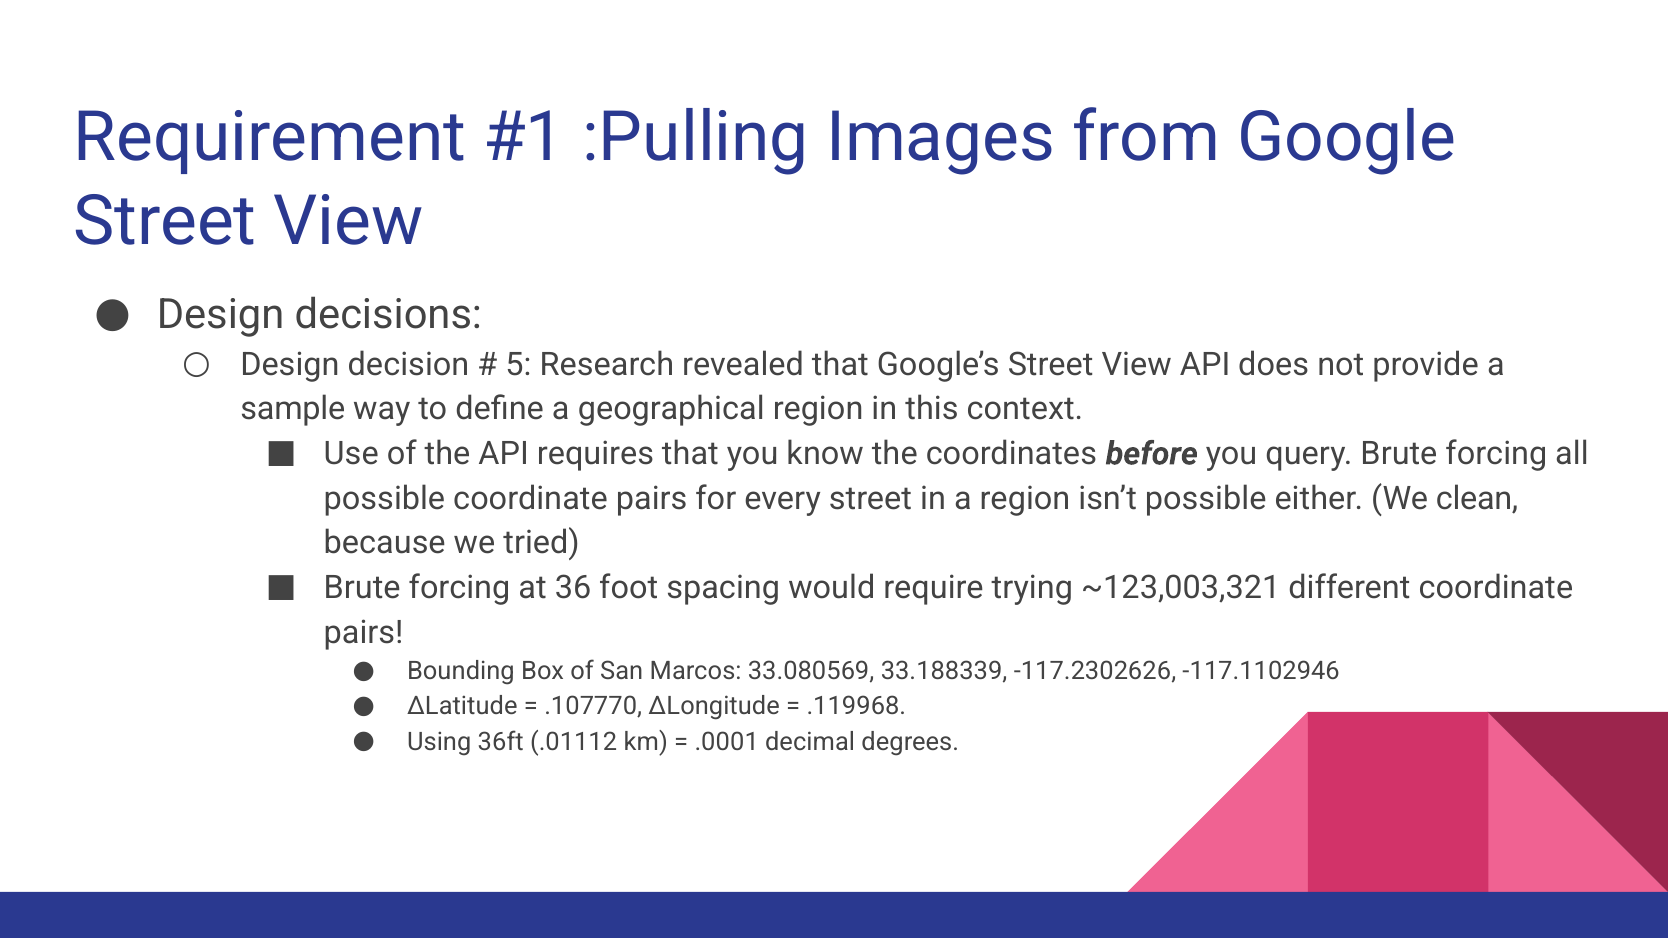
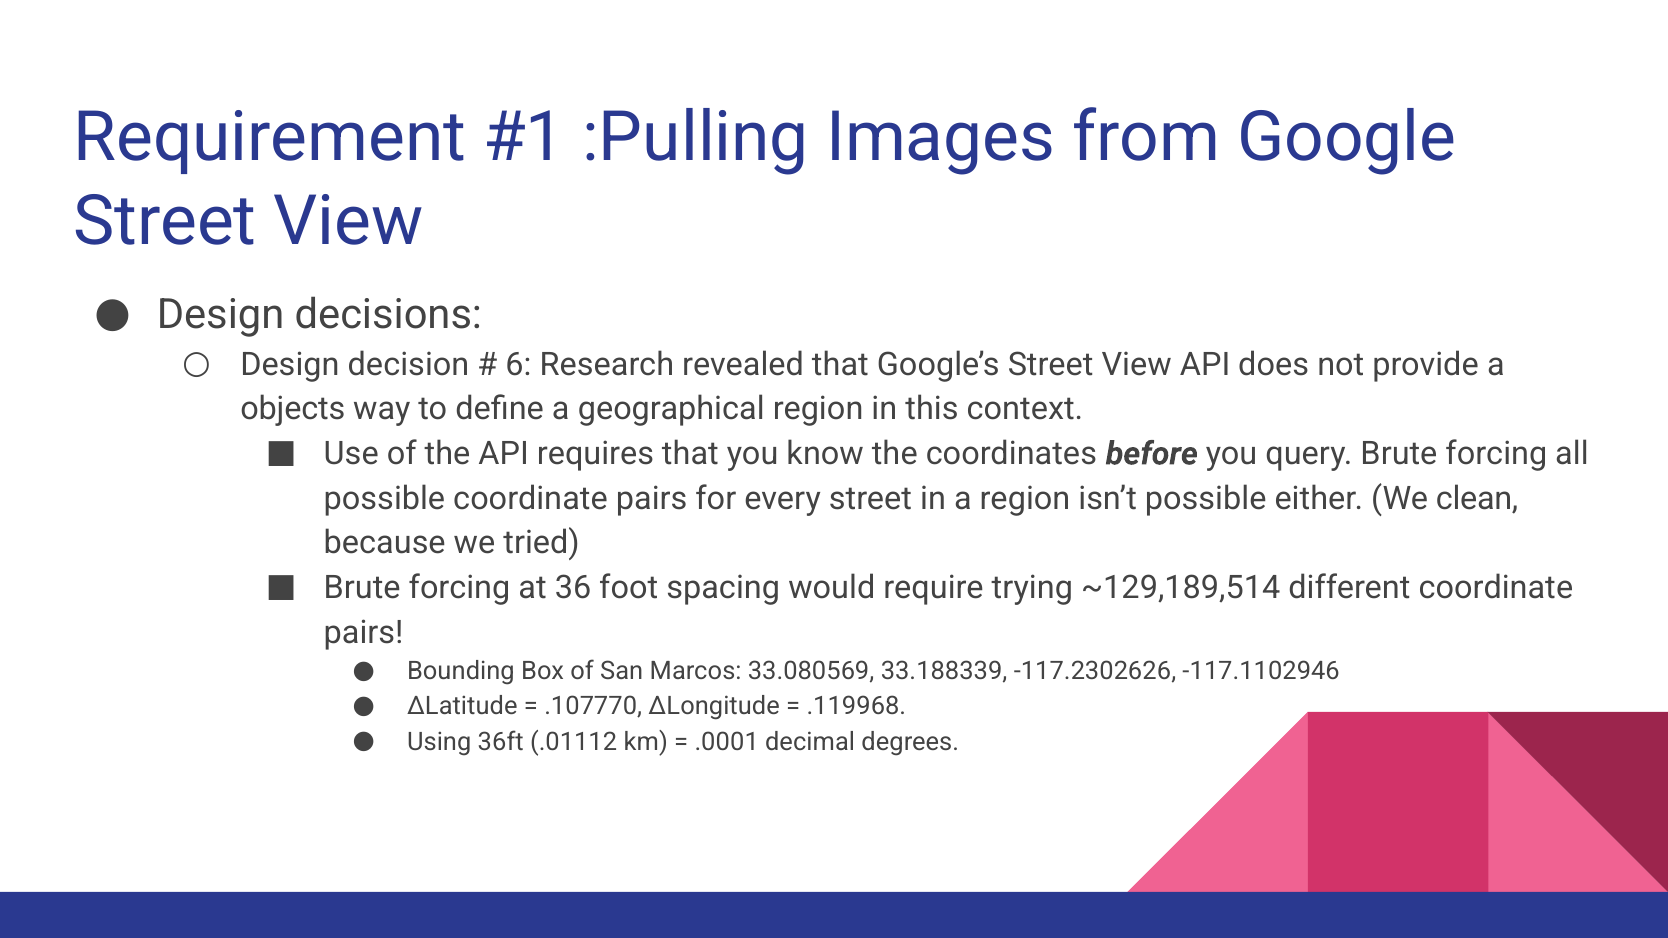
5: 5 -> 6 (518, 364)
sample: sample -> objects (293, 409)
~123,003,321: ~123,003,321 -> ~129,189,514 (1181, 588)
